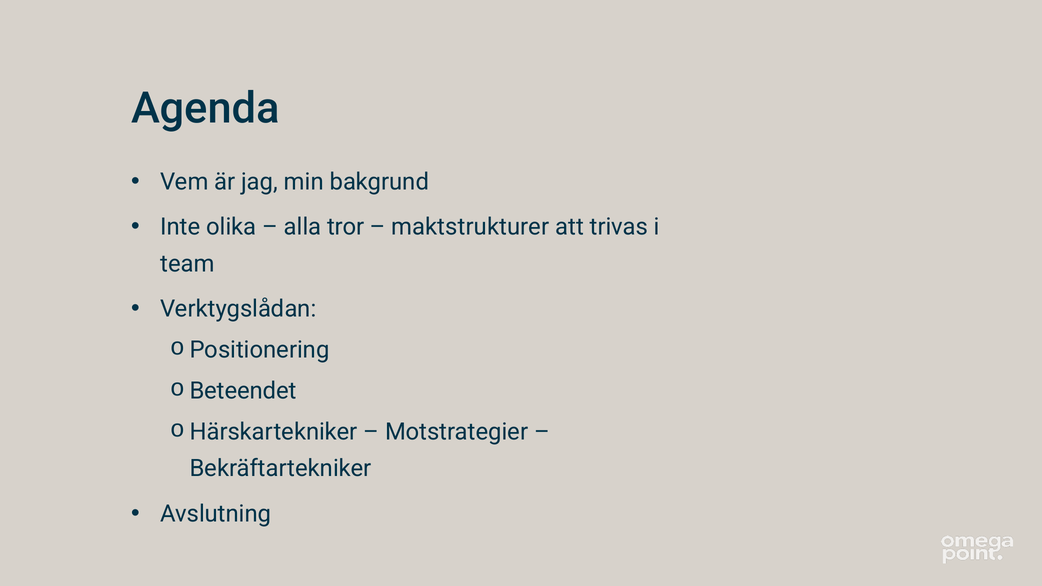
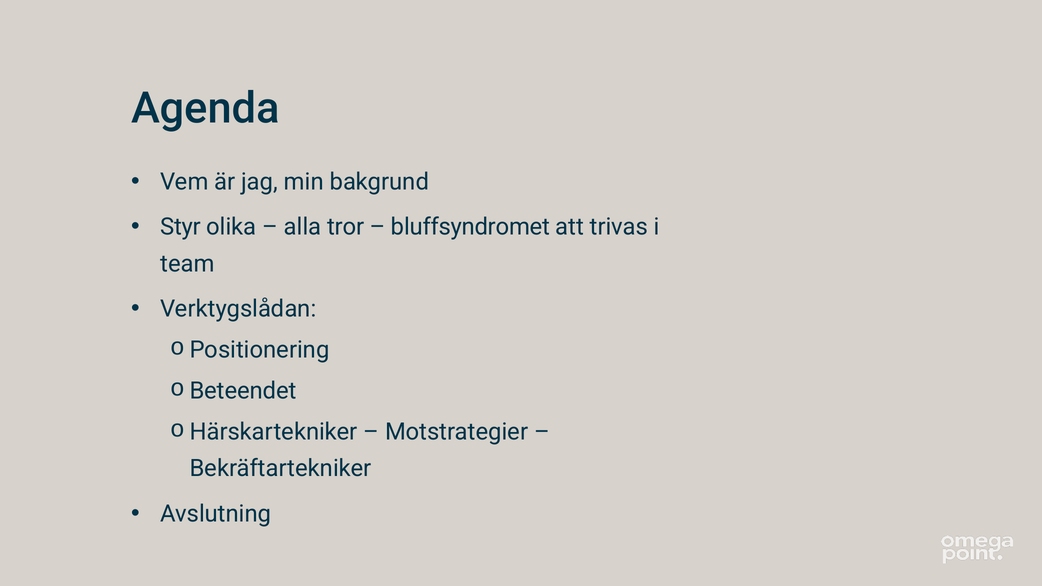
Inte: Inte -> Styr (180, 227)
maktstrukturer: maktstrukturer -> bluffsyndromet (470, 227)
